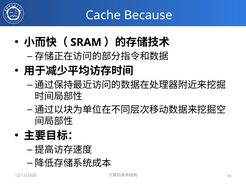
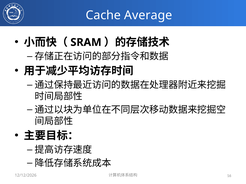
Because: Because -> Average (148, 15)
